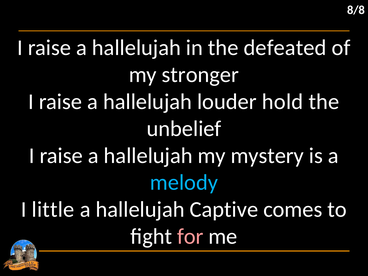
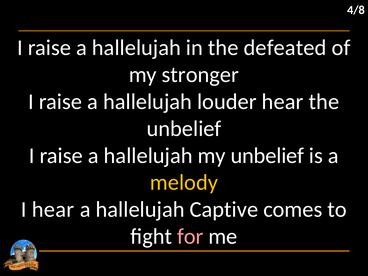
8/8: 8/8 -> 4/8 (356, 10)
louder hold: hold -> hear (283, 102)
my mystery: mystery -> unbelief (267, 156)
melody colour: light blue -> yellow (184, 183)
I little: little -> hear (53, 210)
